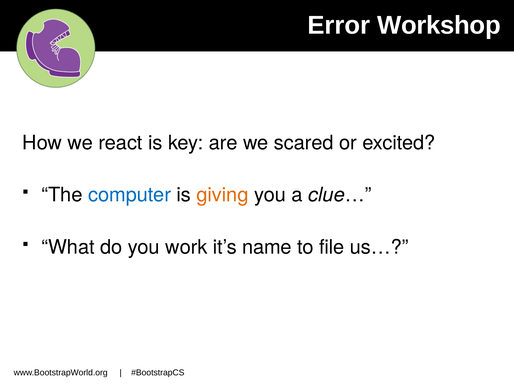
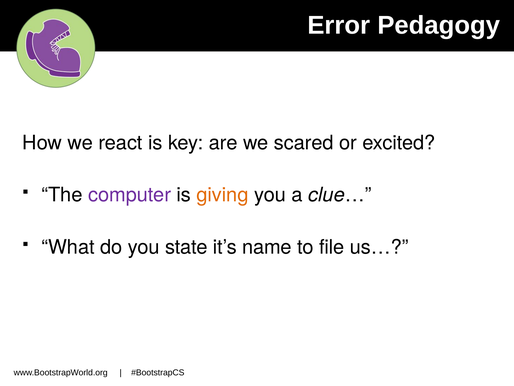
Workshop: Workshop -> Pedagogy (439, 25)
computer colour: blue -> purple (130, 195)
work: work -> state (186, 247)
